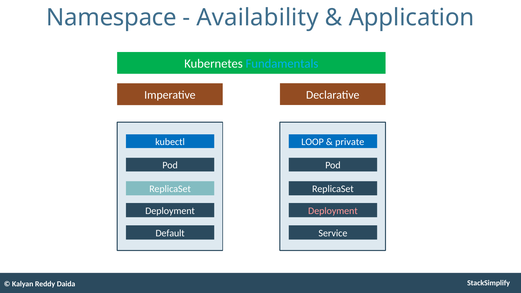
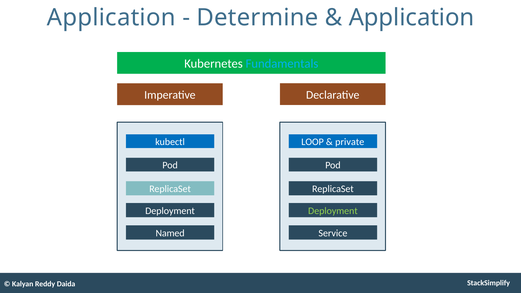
Namespace: Namespace -> Application (111, 17)
Availability: Availability -> Determine (257, 17)
Deployment colour: pink -> light green (333, 211)
Default: Default -> Named (170, 233)
